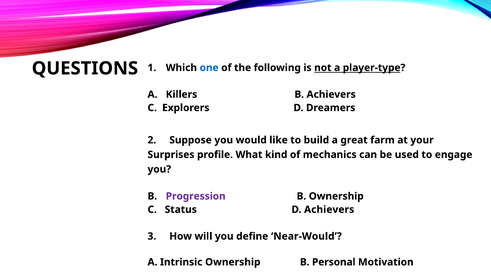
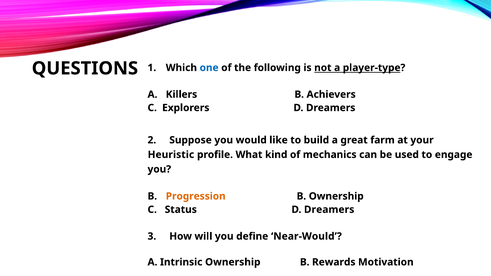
Surprises: Surprises -> Heuristic (171, 155)
Progression colour: purple -> orange (196, 196)
Status D Achievers: Achievers -> Dreamers (329, 210)
Personal: Personal -> Rewards (334, 262)
